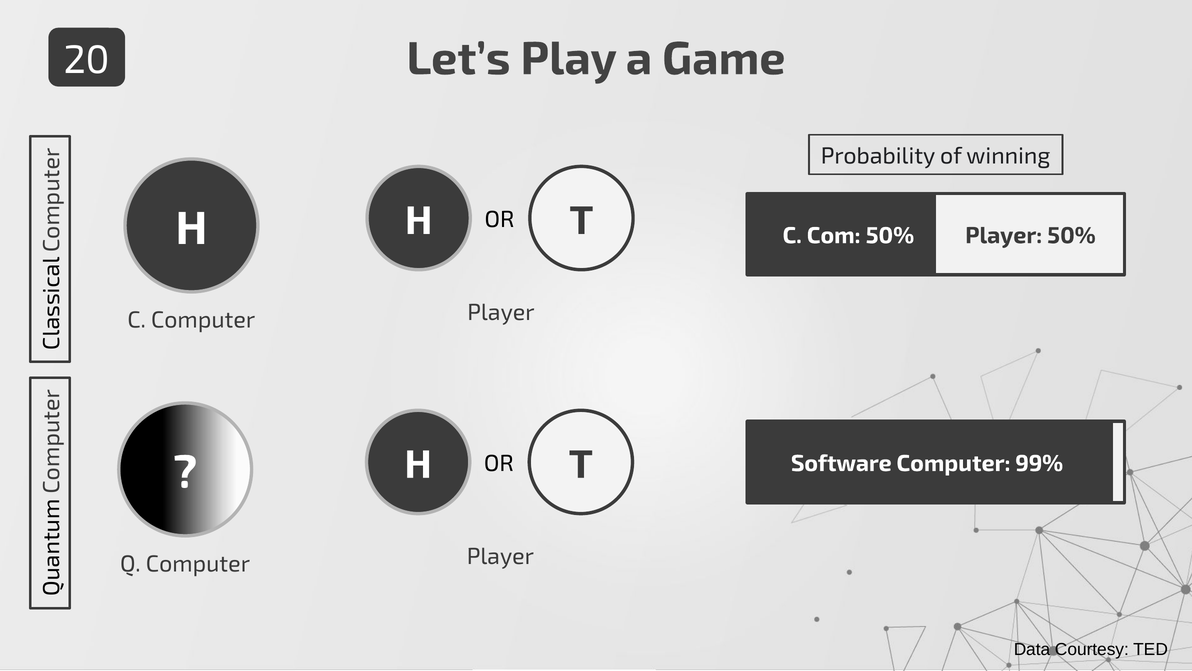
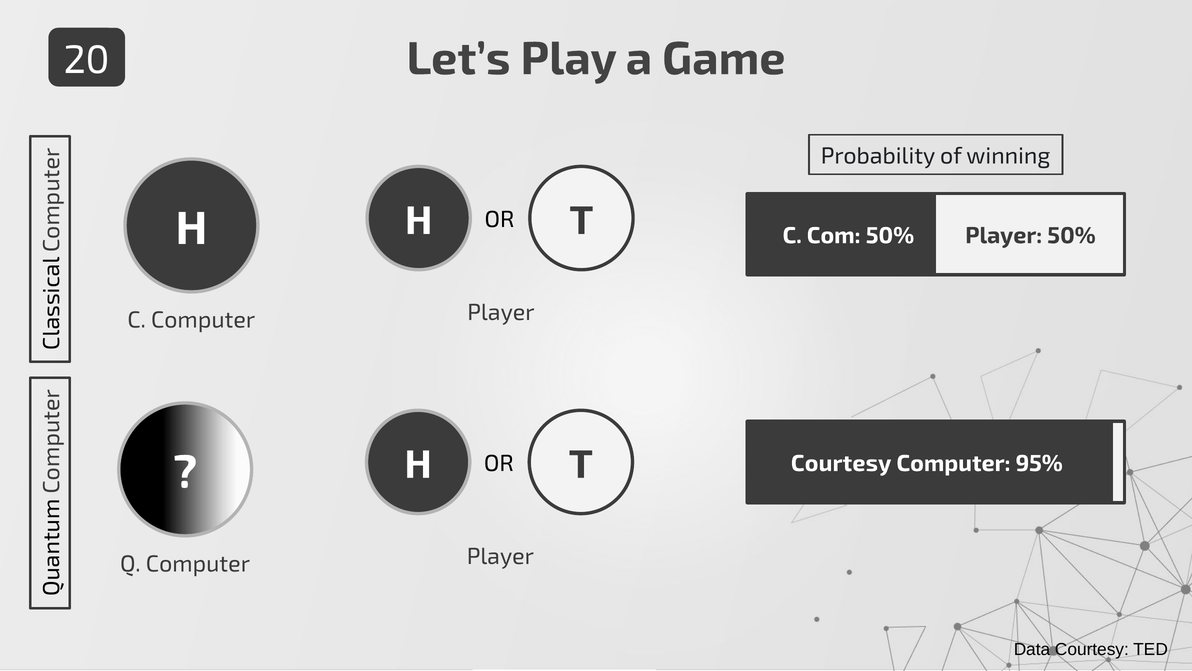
Software: Software -> Courtesy (841, 463)
99%: 99% -> 95% (1039, 463)
